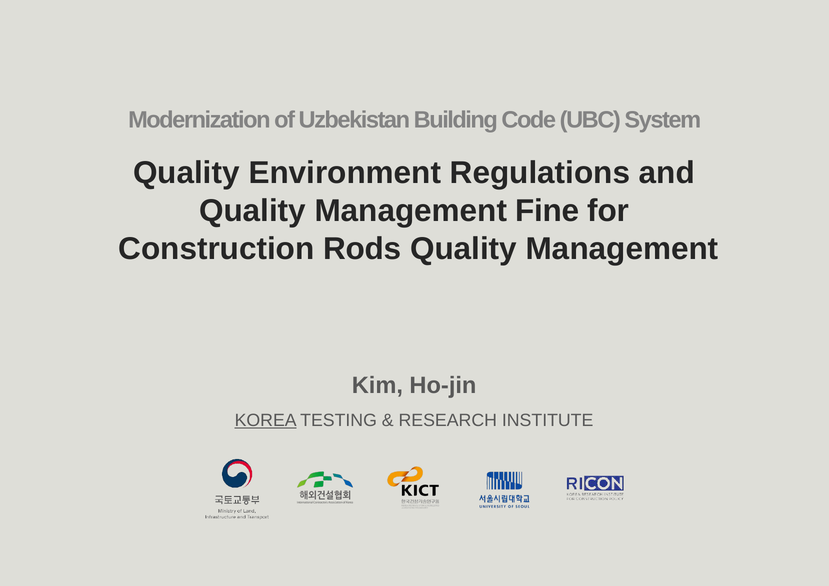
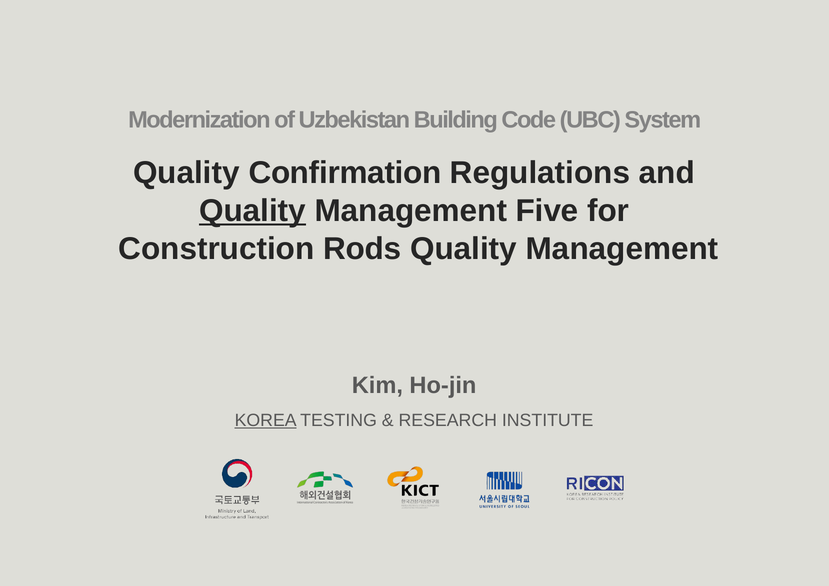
Environment: Environment -> Confirmation (345, 173)
Quality underline: none -> present (252, 211)
Fine: Fine -> Five (547, 211)
